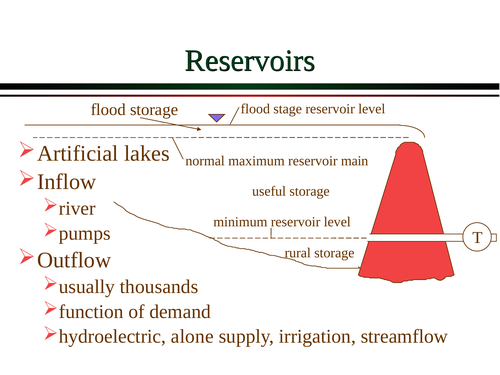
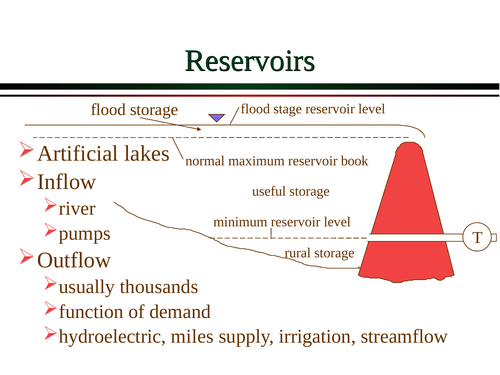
main: main -> book (355, 161)
alone: alone -> miles (192, 336)
